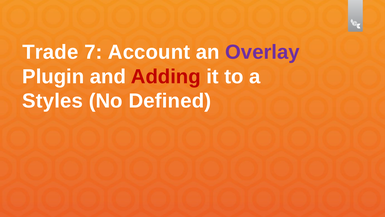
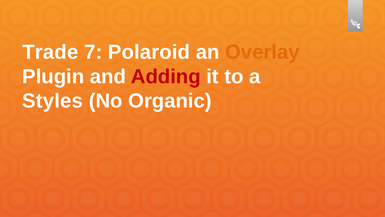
Account: Account -> Polaroid (149, 52)
Overlay colour: purple -> orange (262, 52)
Defined: Defined -> Organic (170, 101)
